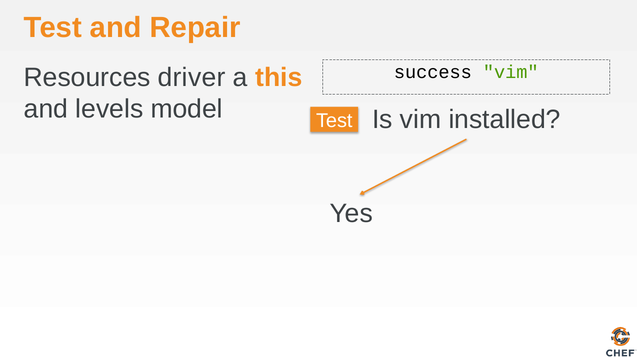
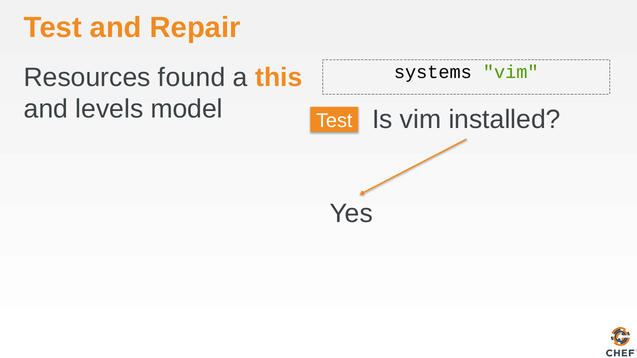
driver: driver -> found (192, 77)
success: success -> systems (433, 72)
